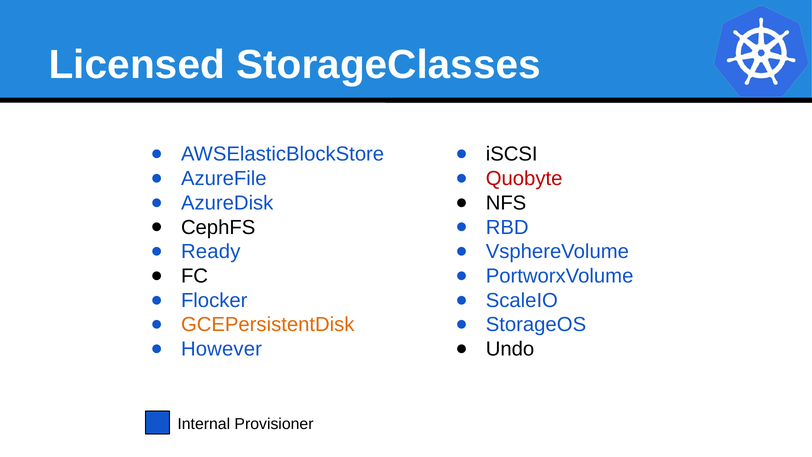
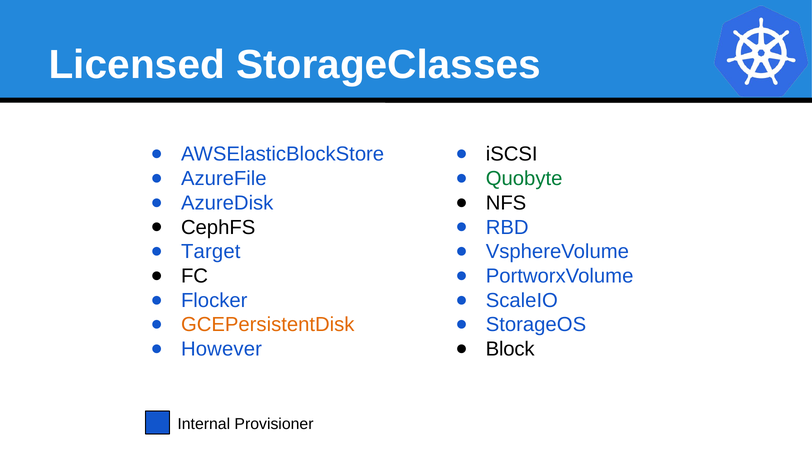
Quobyte colour: red -> green (524, 178)
Ready: Ready -> Target (211, 252)
Undo: Undo -> Block (510, 349)
